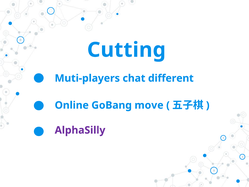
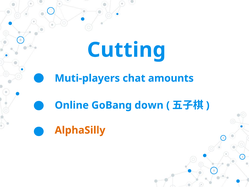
different: different -> amounts (171, 78)
move: move -> down (149, 105)
AlphaSilly colour: purple -> orange (80, 130)
